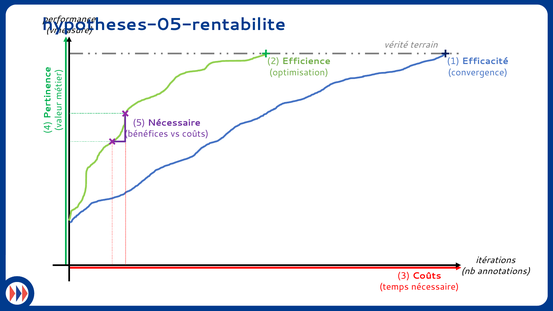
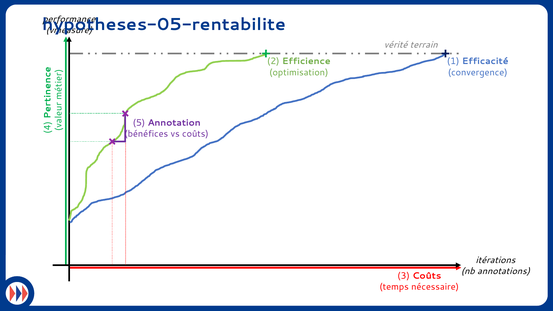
5 Nécessaire: Nécessaire -> Annotation (174, 123)
